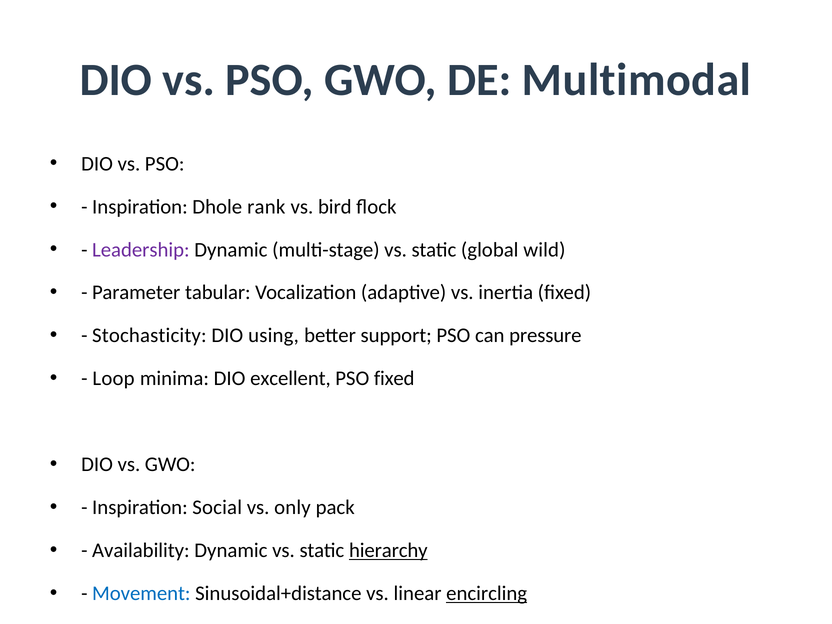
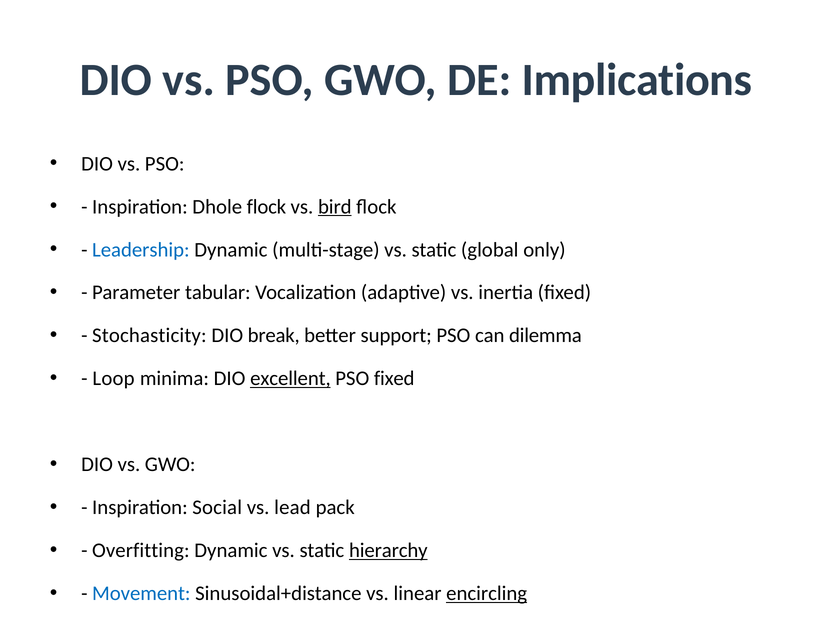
Multimodal: Multimodal -> Implications (637, 80)
Dhole rank: rank -> flock (266, 207)
bird underline: none -> present (335, 207)
Leadership colour: purple -> blue (141, 250)
wild: wild -> only (544, 250)
using: using -> break (274, 336)
pressure: pressure -> dilemma (545, 336)
excellent underline: none -> present (290, 379)
only: only -> lead (292, 508)
Availability: Availability -> Overfitting (141, 550)
